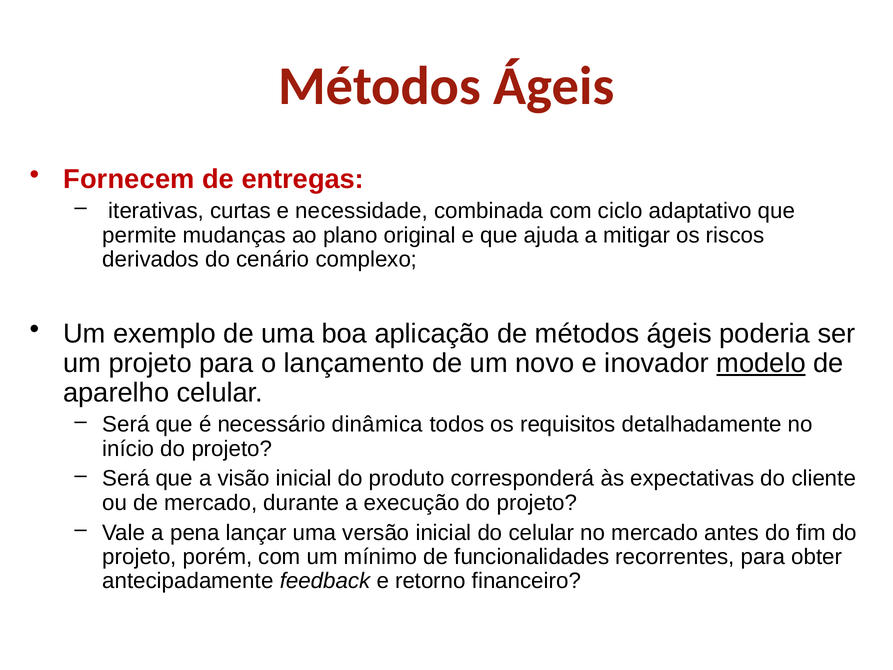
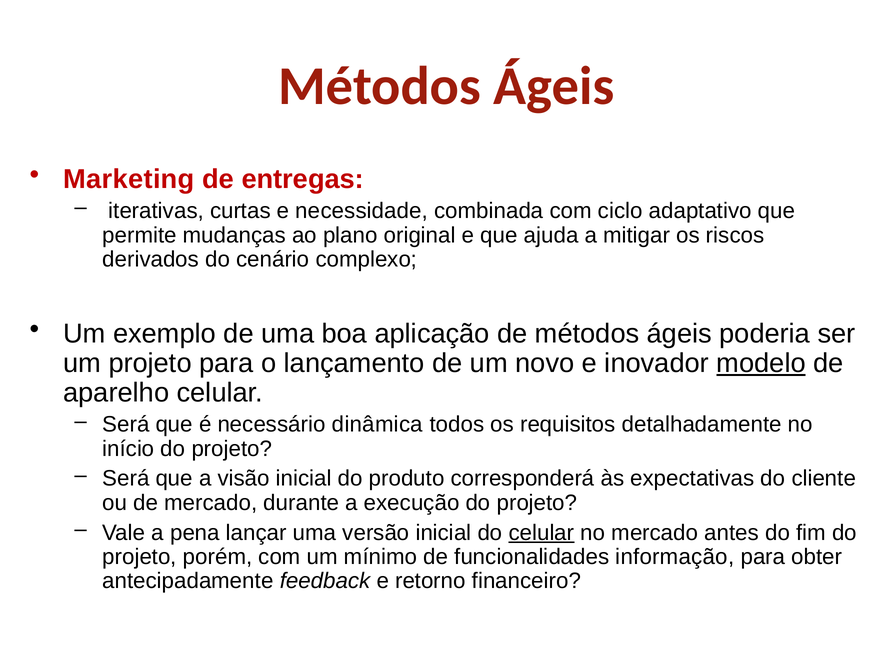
Fornecem: Fornecem -> Marketing (129, 179)
celular underline: none -> present (541, 532)
recorrentes: recorrentes -> informação (675, 557)
